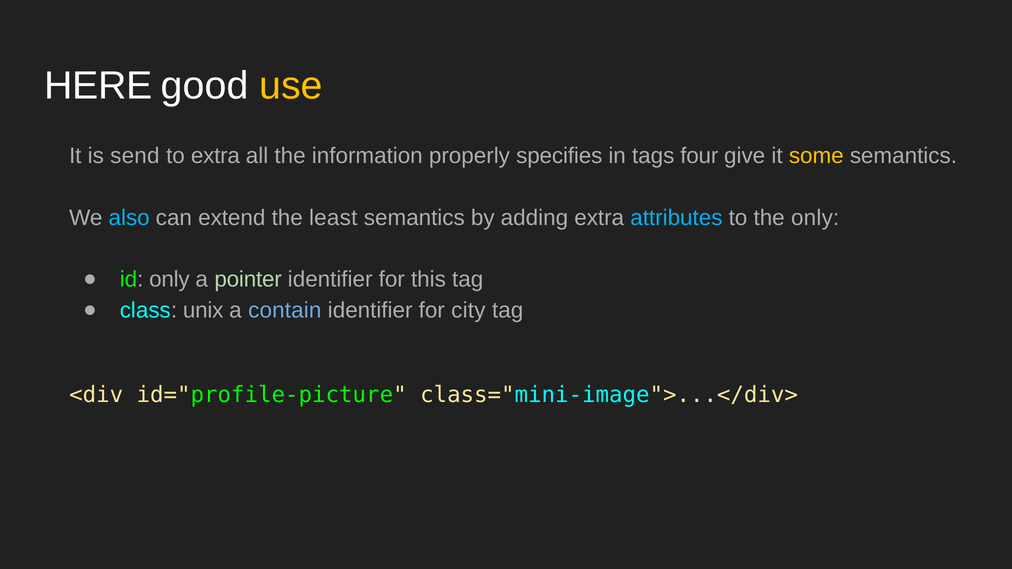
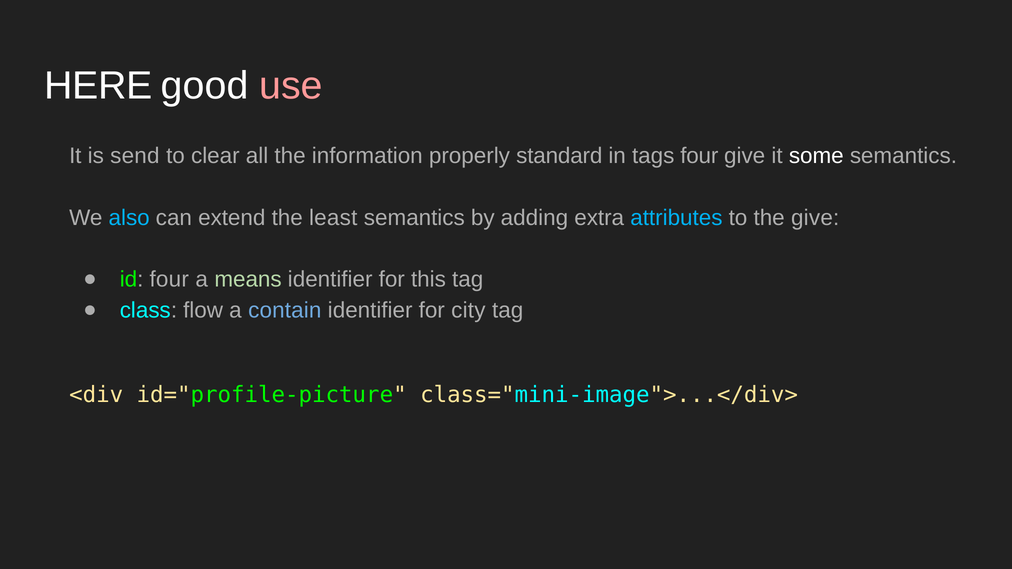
use colour: yellow -> pink (291, 86)
to extra: extra -> clear (215, 156)
specifies: specifies -> standard (559, 156)
some colour: yellow -> white (816, 156)
the only: only -> give (815, 218)
id only: only -> four (169, 280)
pointer: pointer -> means (248, 280)
unix: unix -> flow (203, 311)
